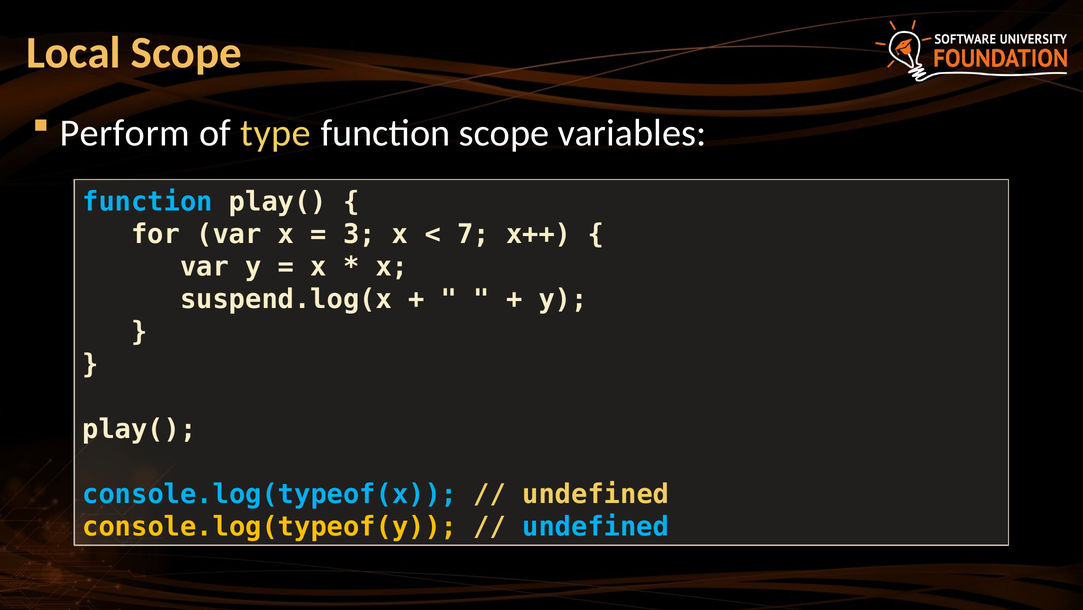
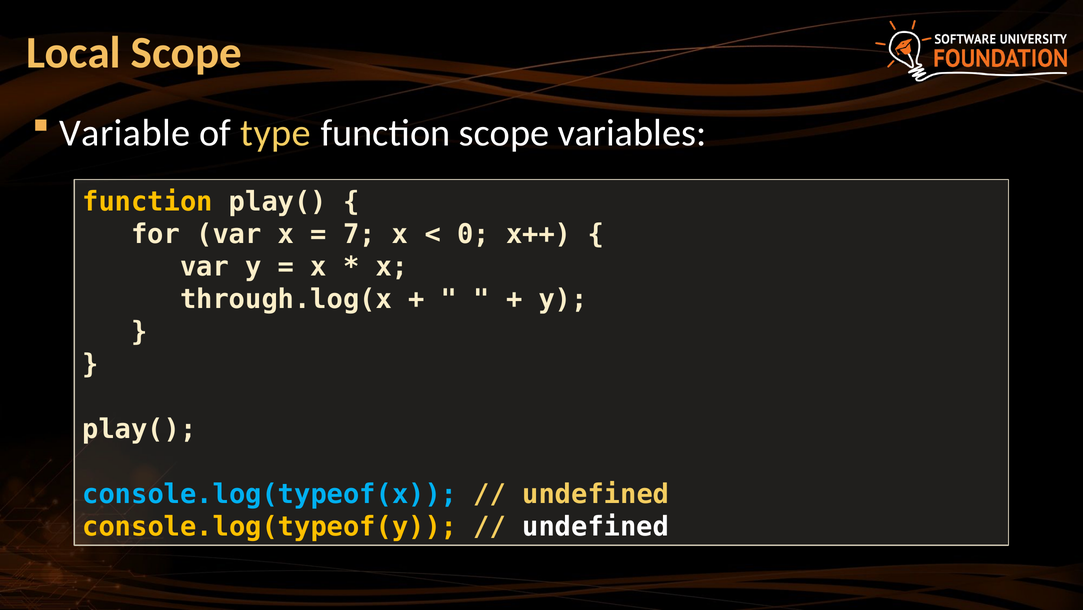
Perform: Perform -> Variable (125, 133)
function colour: light blue -> yellow (147, 201)
3: 3 -> 7 (359, 234)
7: 7 -> 0 (473, 234)
suspend.log(x: suspend.log(x -> through.log(x (286, 299)
undefined colour: light blue -> white (596, 526)
